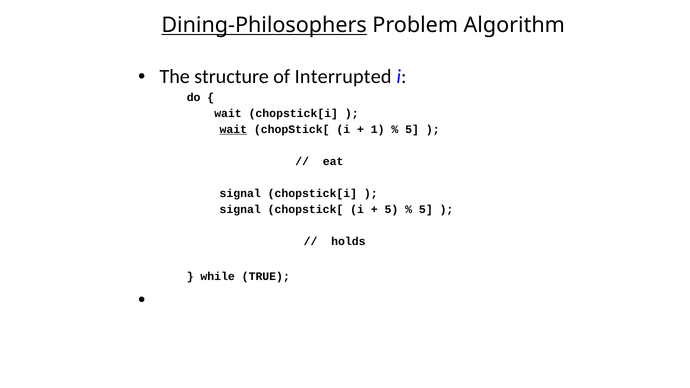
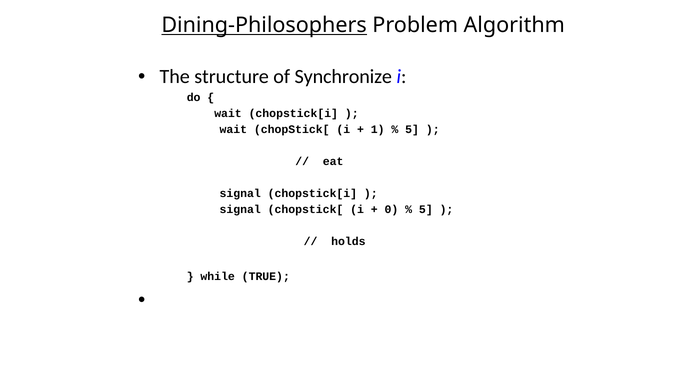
Interrupted: Interrupted -> Synchronize (343, 77)
wait underline: present -> none (233, 129)
5: 5 -> 0 (391, 209)
